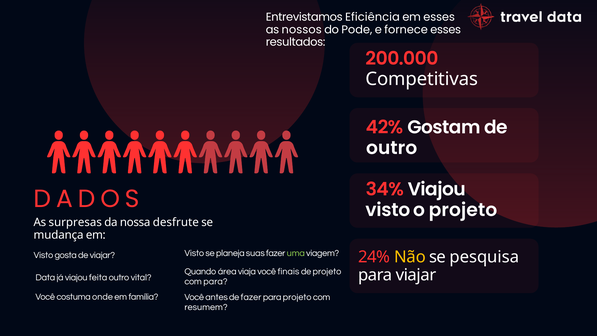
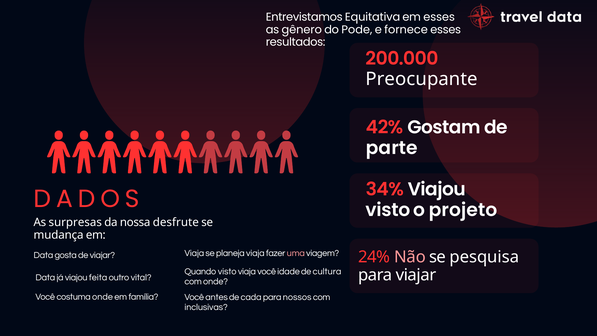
Eficiência: Eficiência -> Equitativa (373, 17)
nossos: nossos -> gênero (302, 30)
Competitivas: Competitivas -> Preocupante (422, 79)
outro: outro -> parte (392, 148)
Visto: Visto -> Viaja (194, 253)
planeja suas: suas -> viaja (255, 253)
uma colour: light green -> pink (296, 253)
Não colour: yellow -> pink (410, 257)
Visto: Visto -> Data (43, 255)
Quando área: área -> visto (227, 271)
finais: finais -> idade (289, 271)
de projeto: projeto -> cultura (327, 271)
com para: para -> onde (216, 281)
de fazer: fazer -> cada (251, 297)
para projeto: projeto -> nossos (297, 297)
resumem: resumem -> inclusivas (206, 307)
